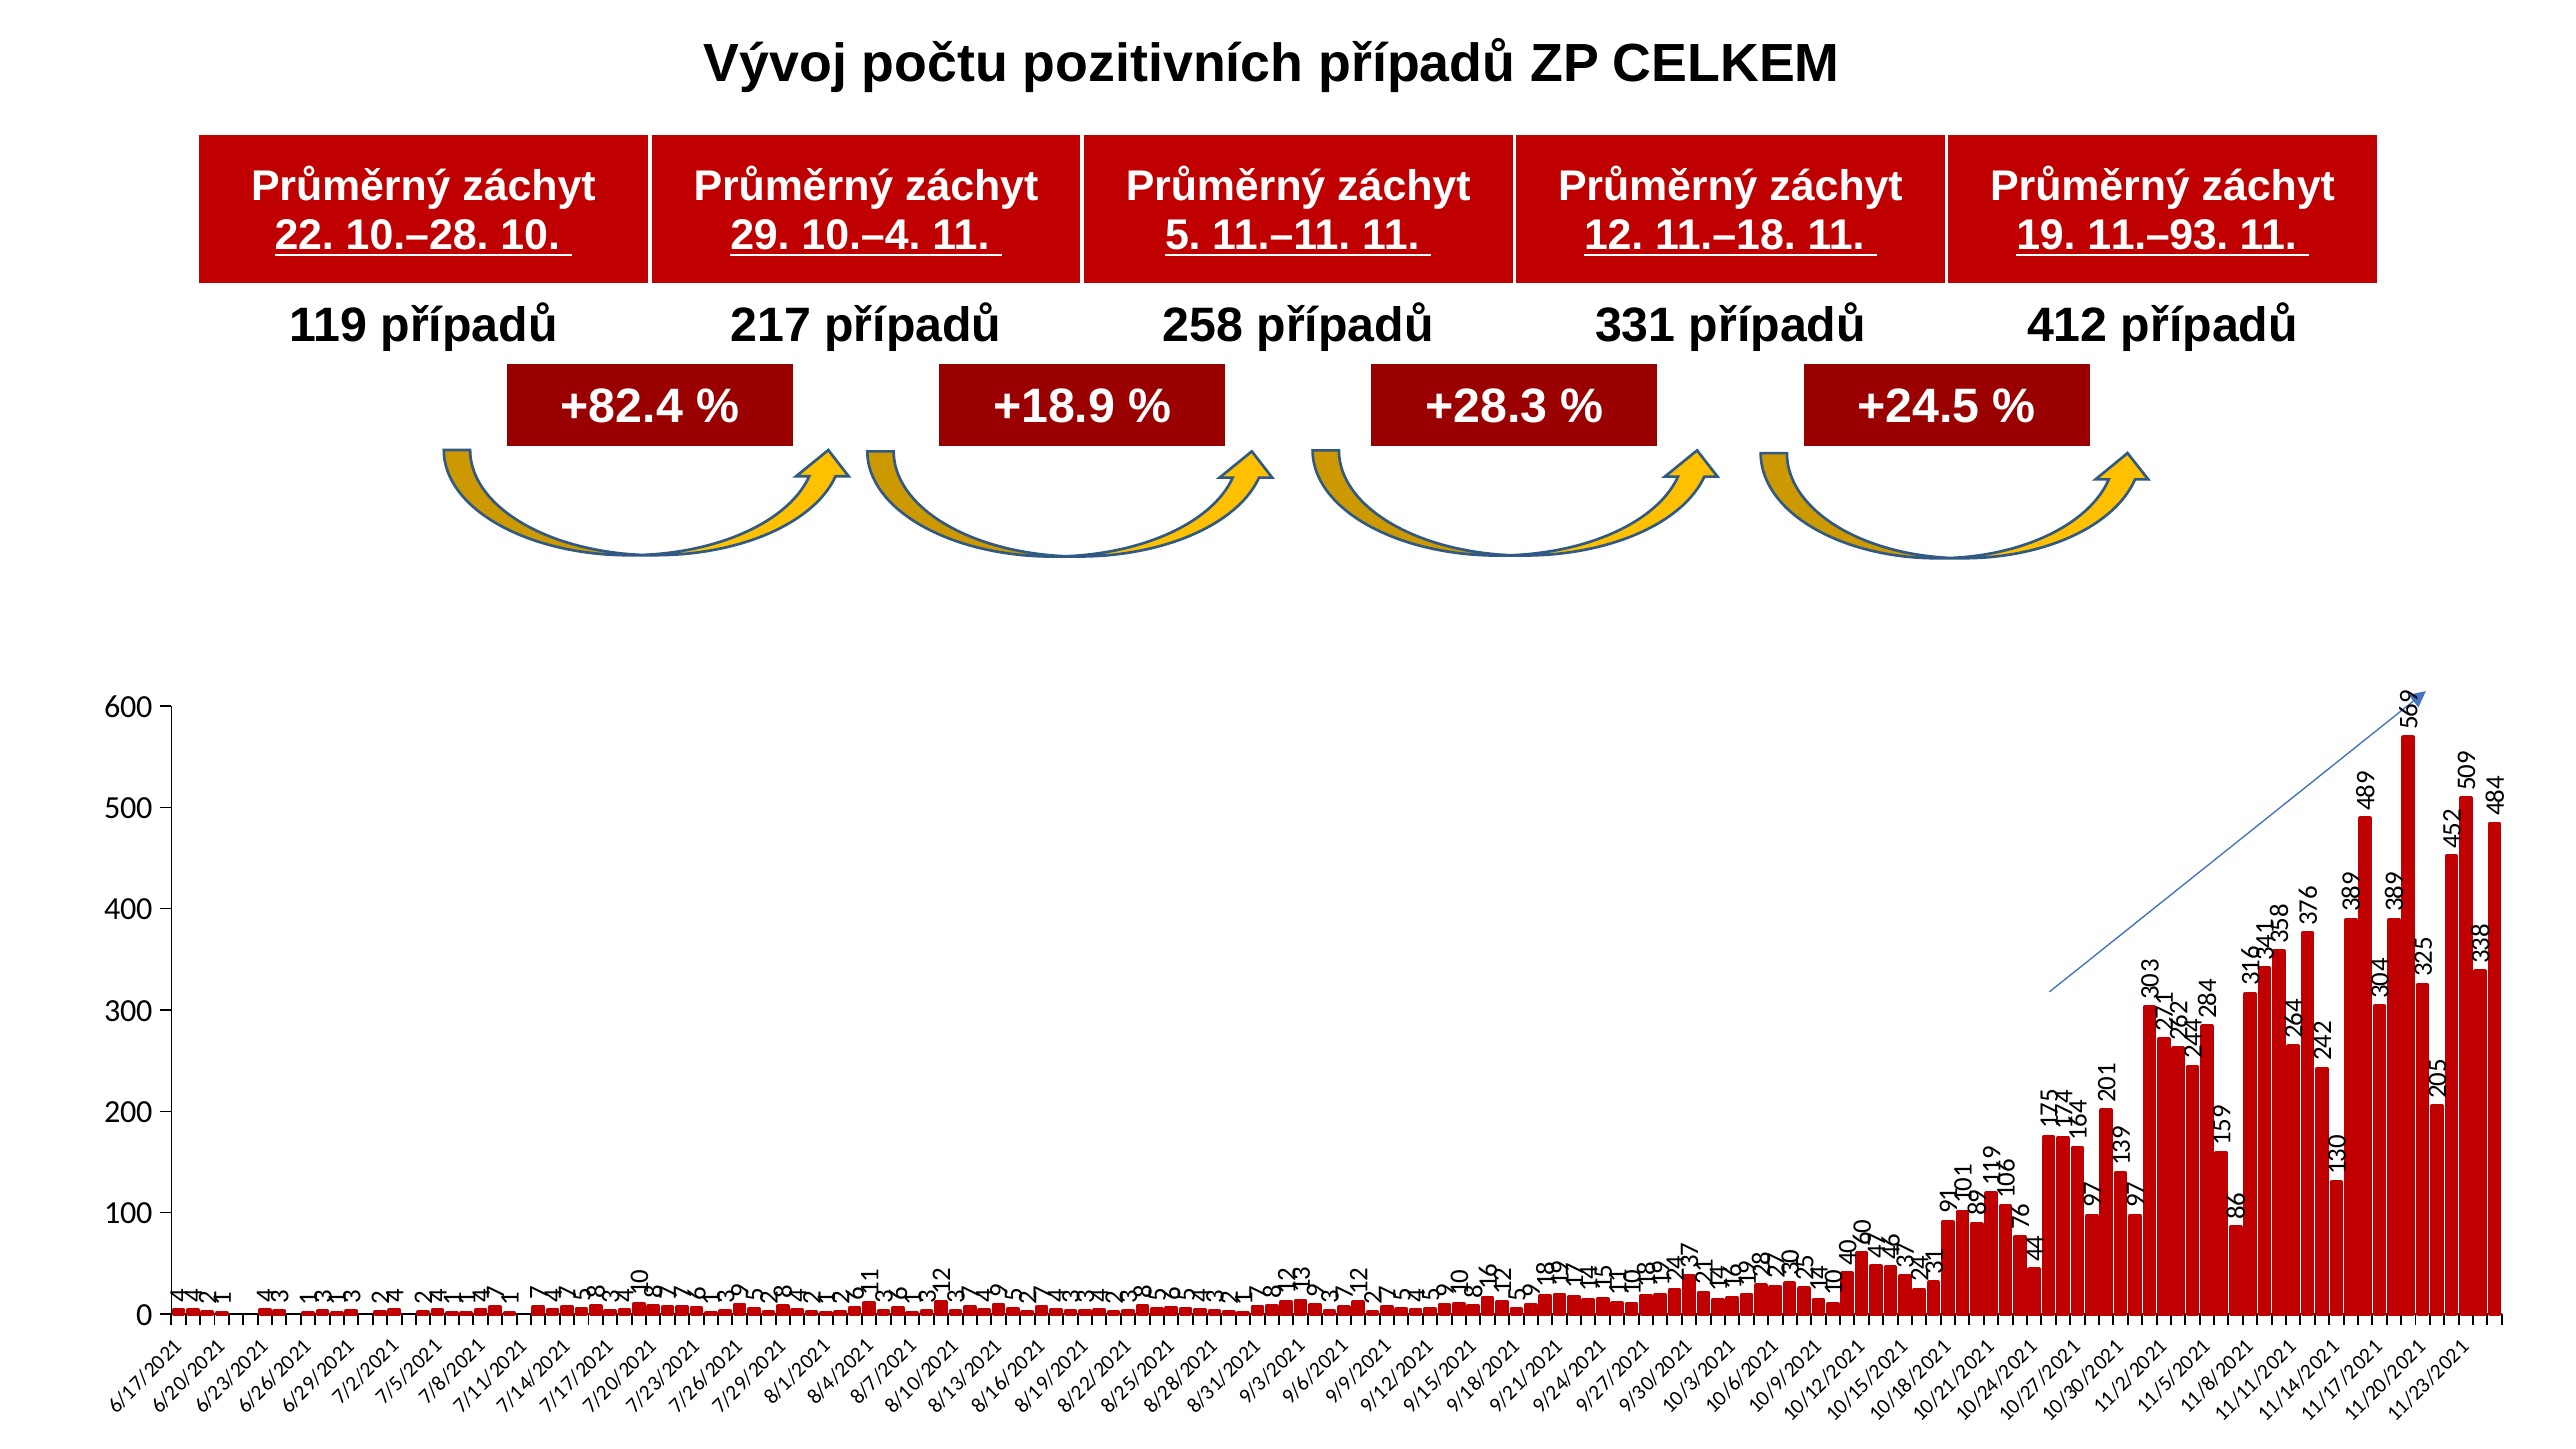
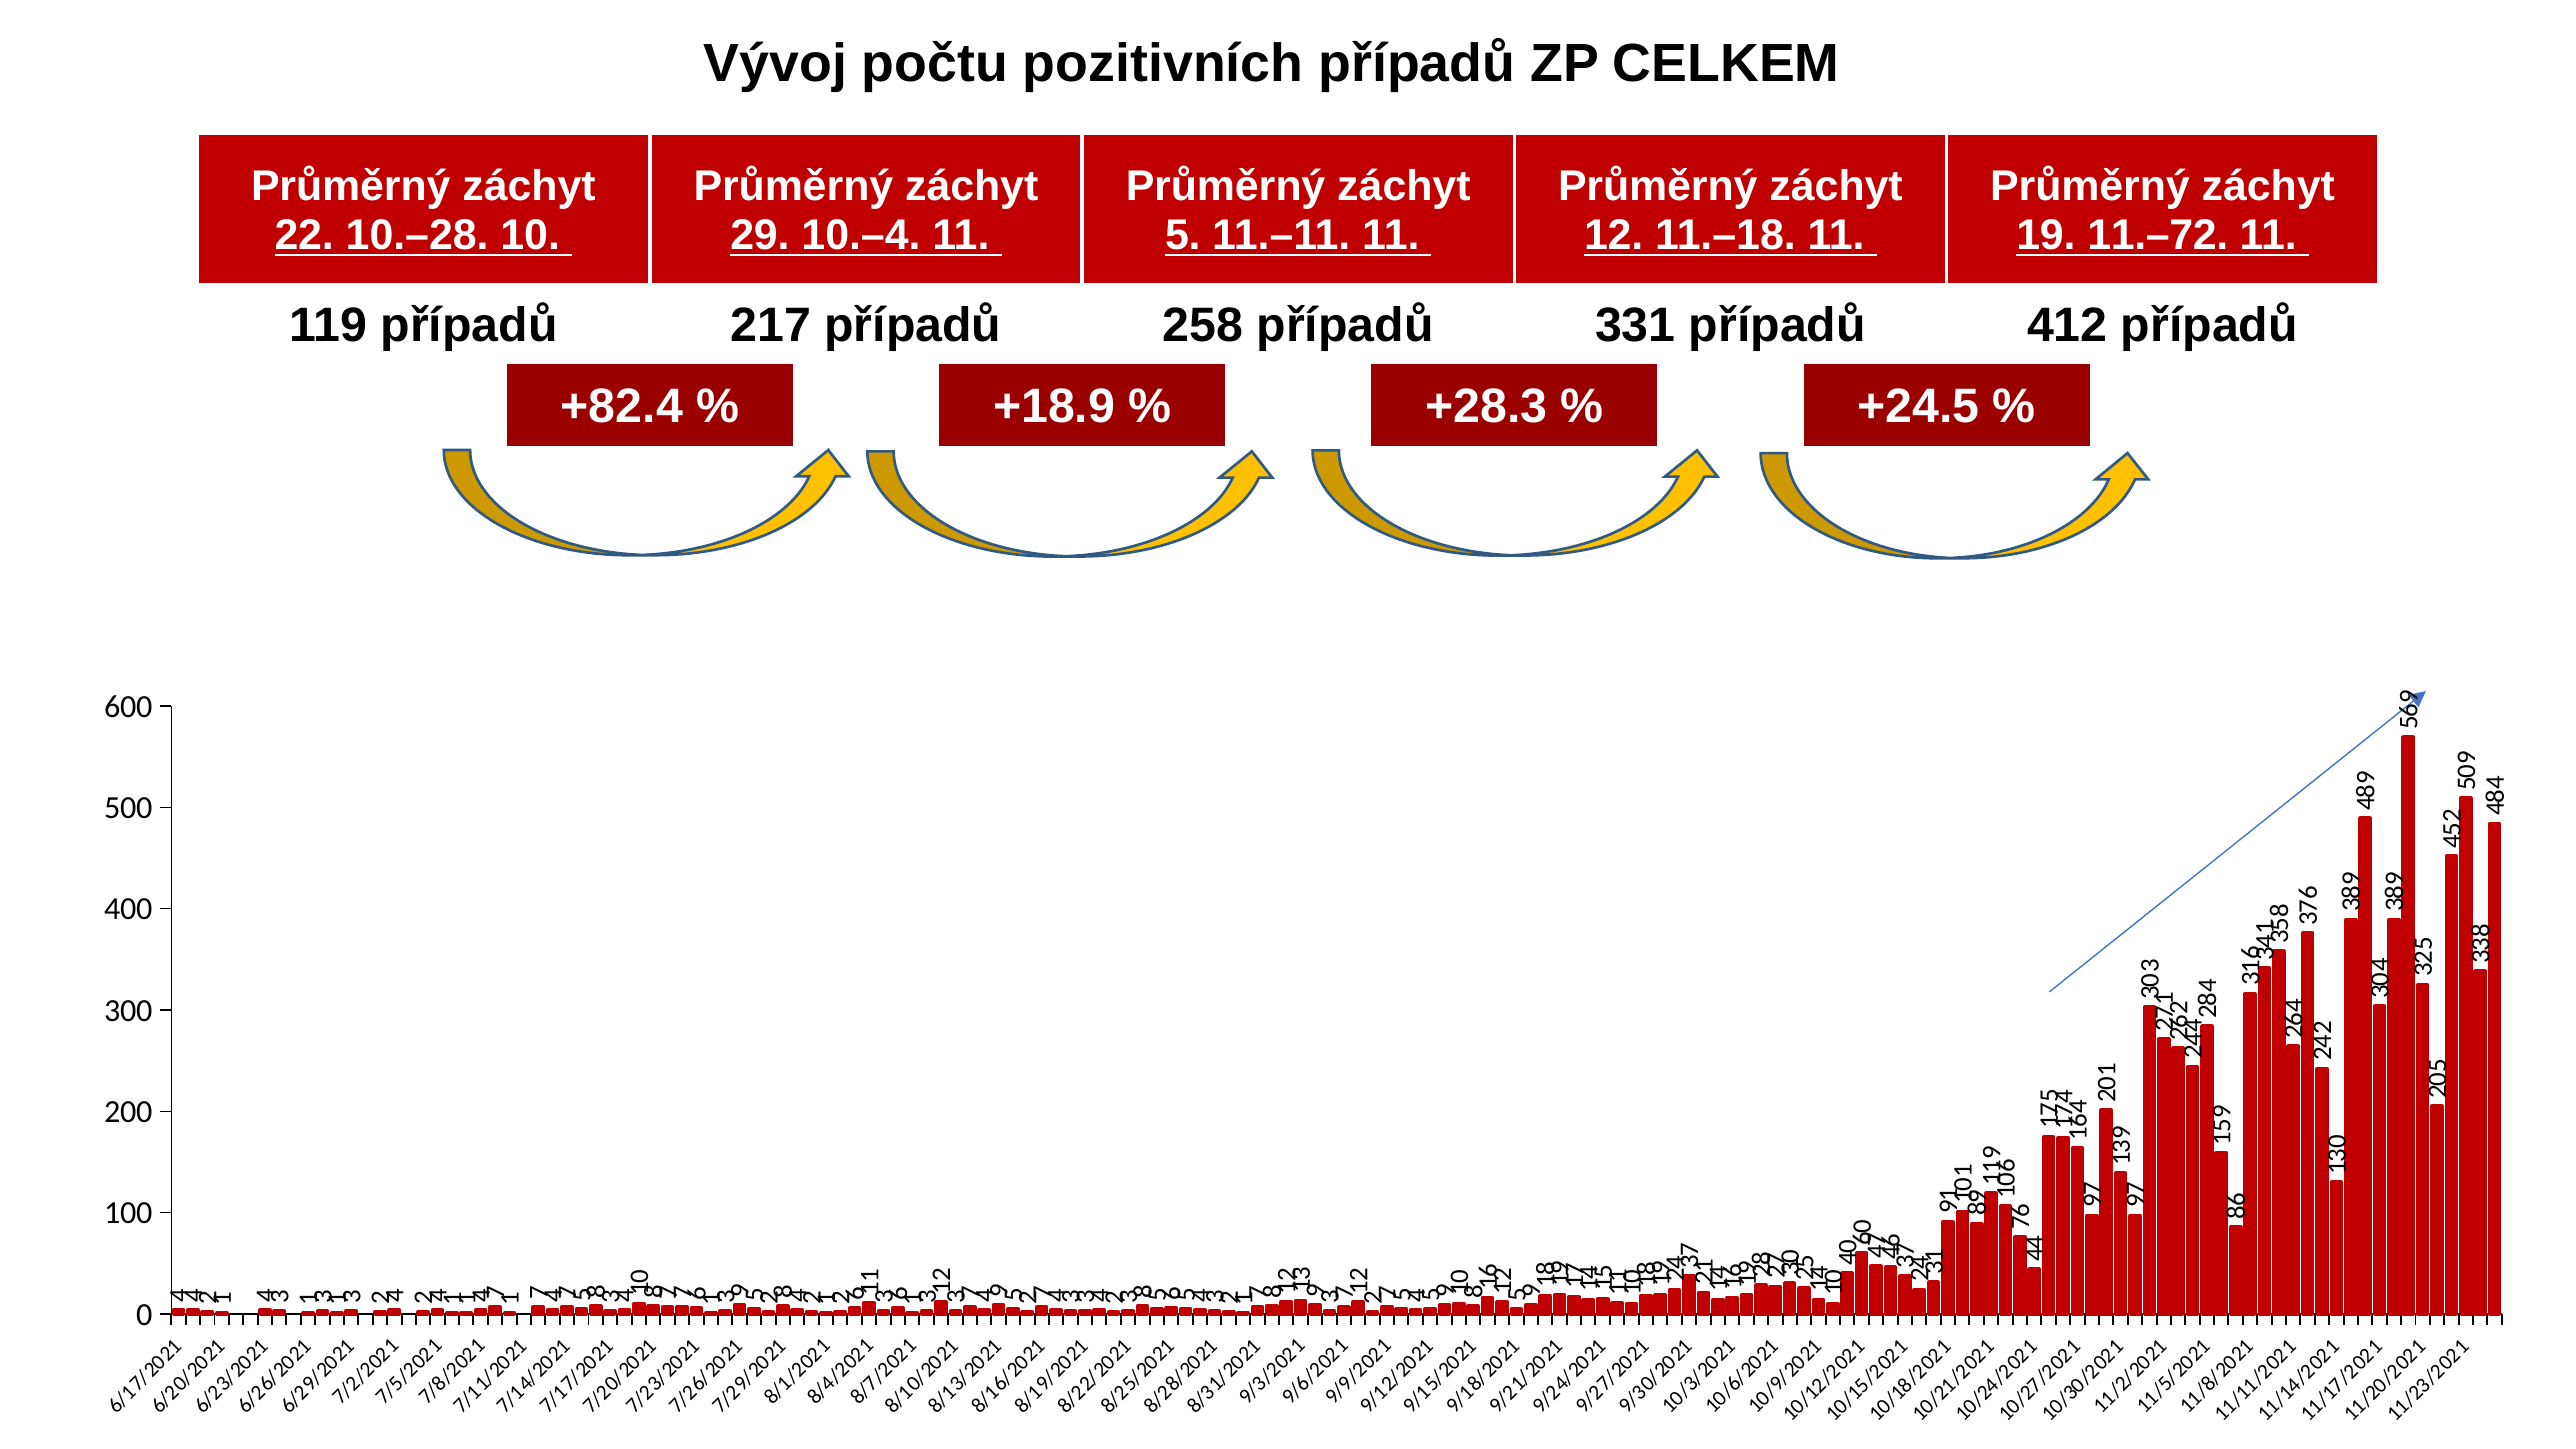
11.–93: 11.–93 -> 11.–72 (2158, 236)
